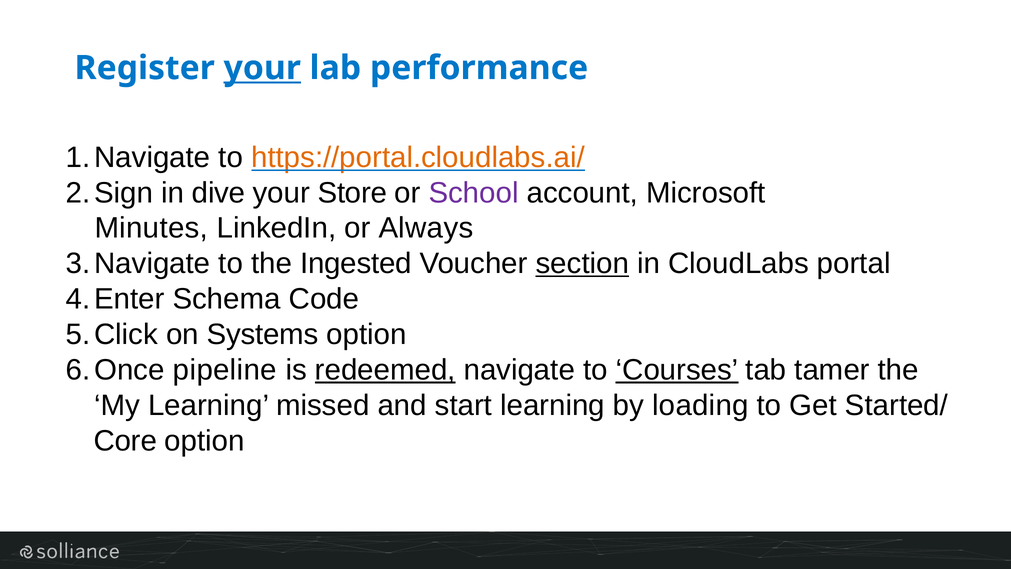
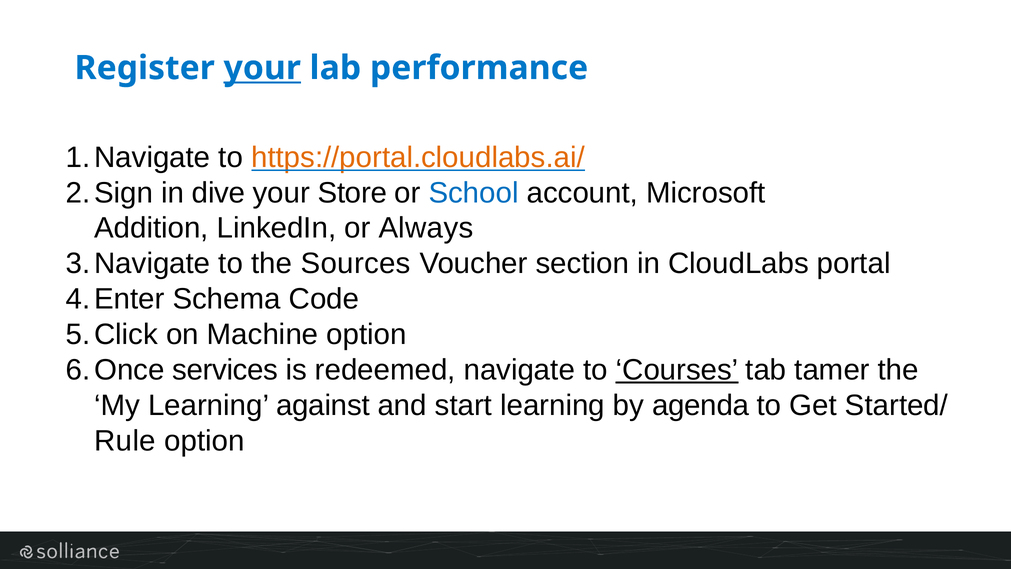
School colour: purple -> blue (474, 193)
Minutes: Minutes -> Addition (151, 228)
Ingested: Ingested -> Sources (356, 264)
section underline: present -> none (582, 264)
Systems: Systems -> Machine (263, 334)
pipeline: pipeline -> services (225, 370)
redeemed underline: present -> none (385, 370)
missed: missed -> against (323, 405)
loading: loading -> agenda (701, 405)
Core: Core -> Rule (125, 441)
